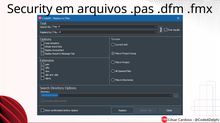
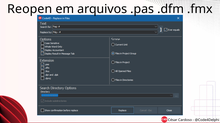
Security: Security -> Reopen (30, 9)
